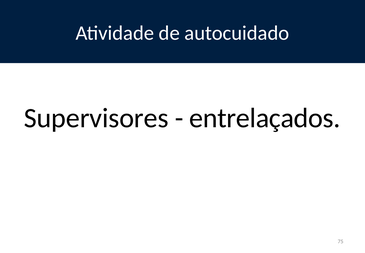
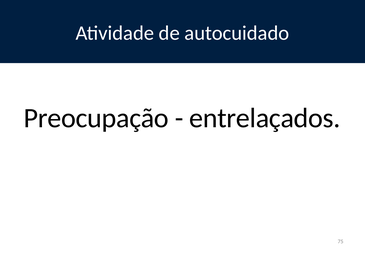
Supervisores: Supervisores -> Preocupação (96, 118)
